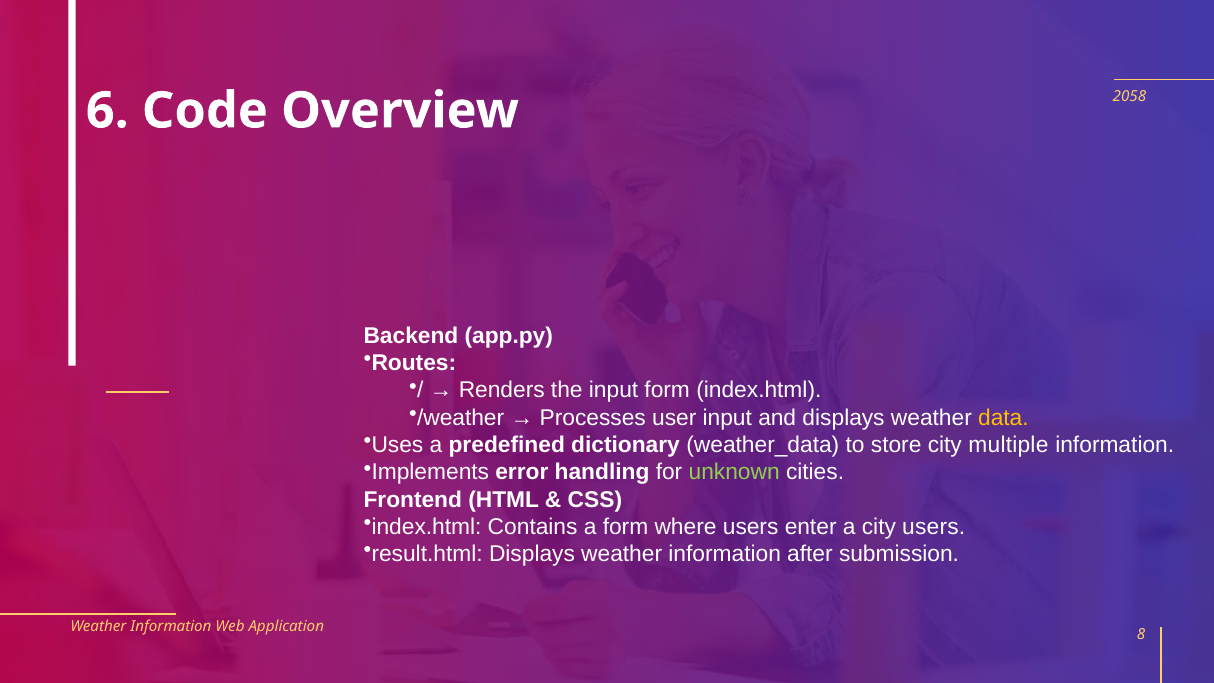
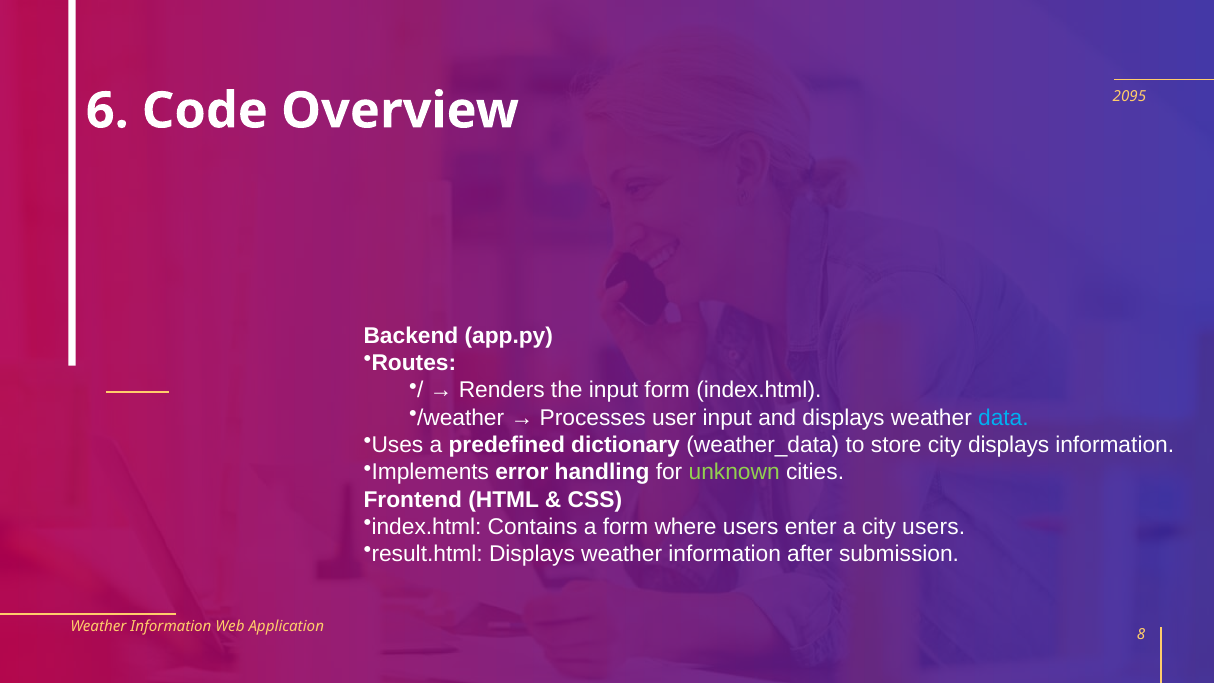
2058: 2058 -> 2095 (1129, 96)
data colour: yellow -> light blue (1003, 418)
city multiple: multiple -> displays (1009, 445)
